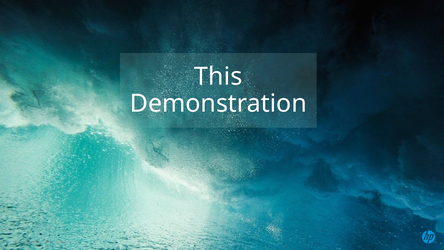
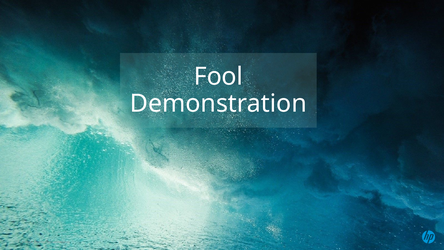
This: This -> Fool (218, 77)
